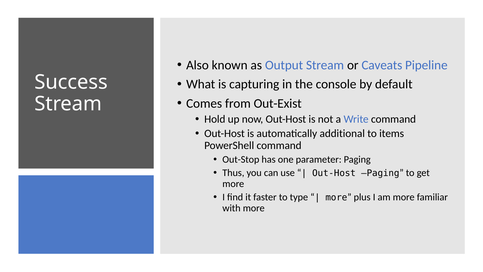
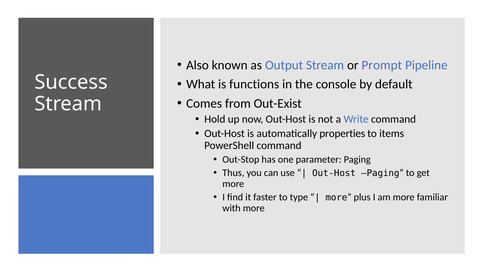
Caveats: Caveats -> Prompt (382, 65)
capturing: capturing -> functions (254, 84)
additional: additional -> properties (342, 133)
